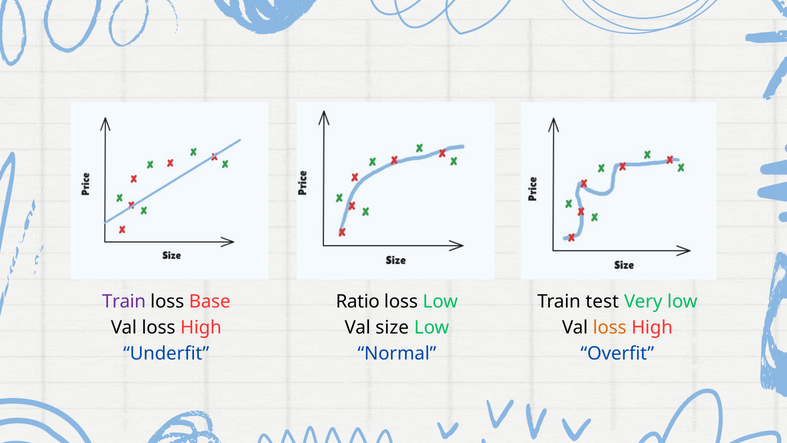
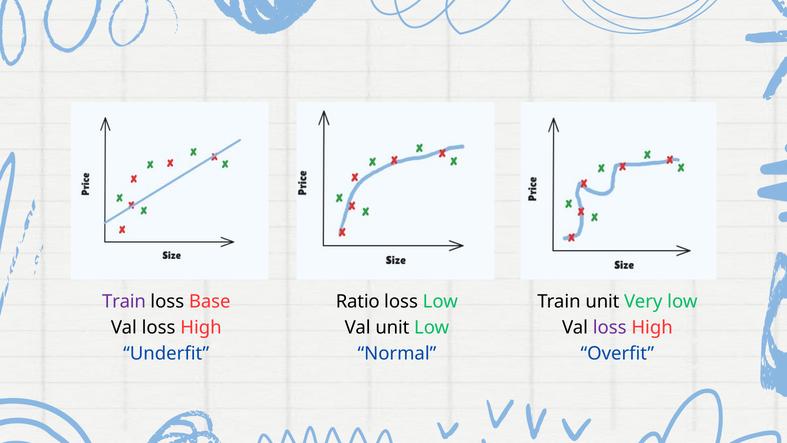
Train test: test -> unit (602, 301)
Val size: size -> unit (392, 327)
loss colour: orange -> purple (610, 327)
